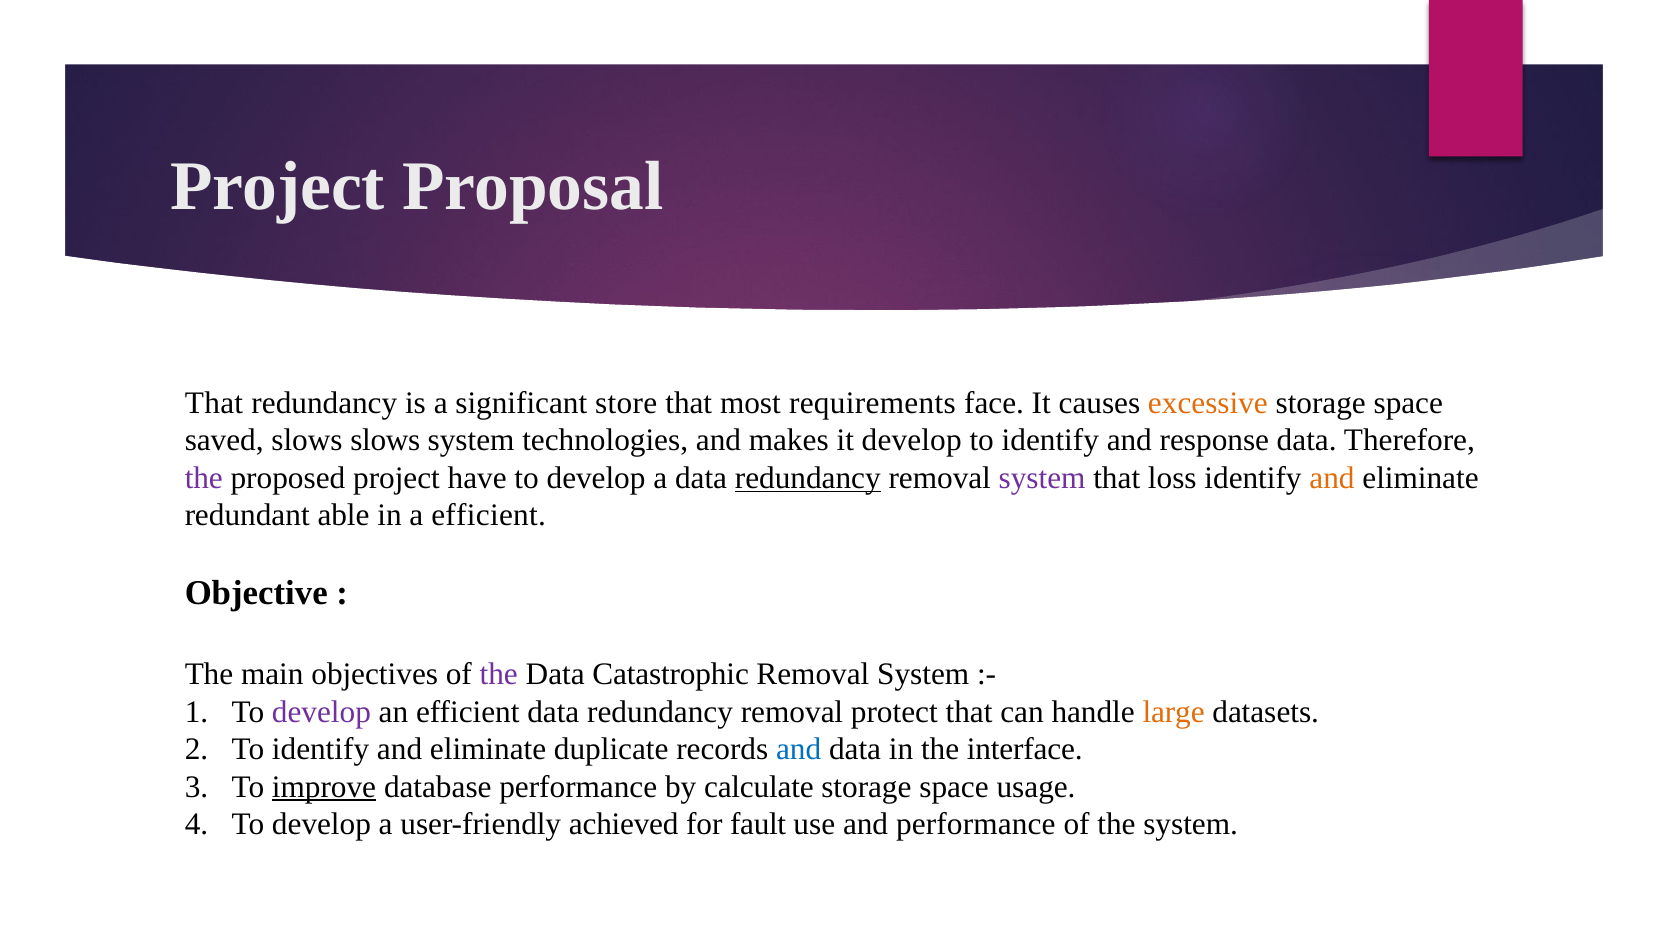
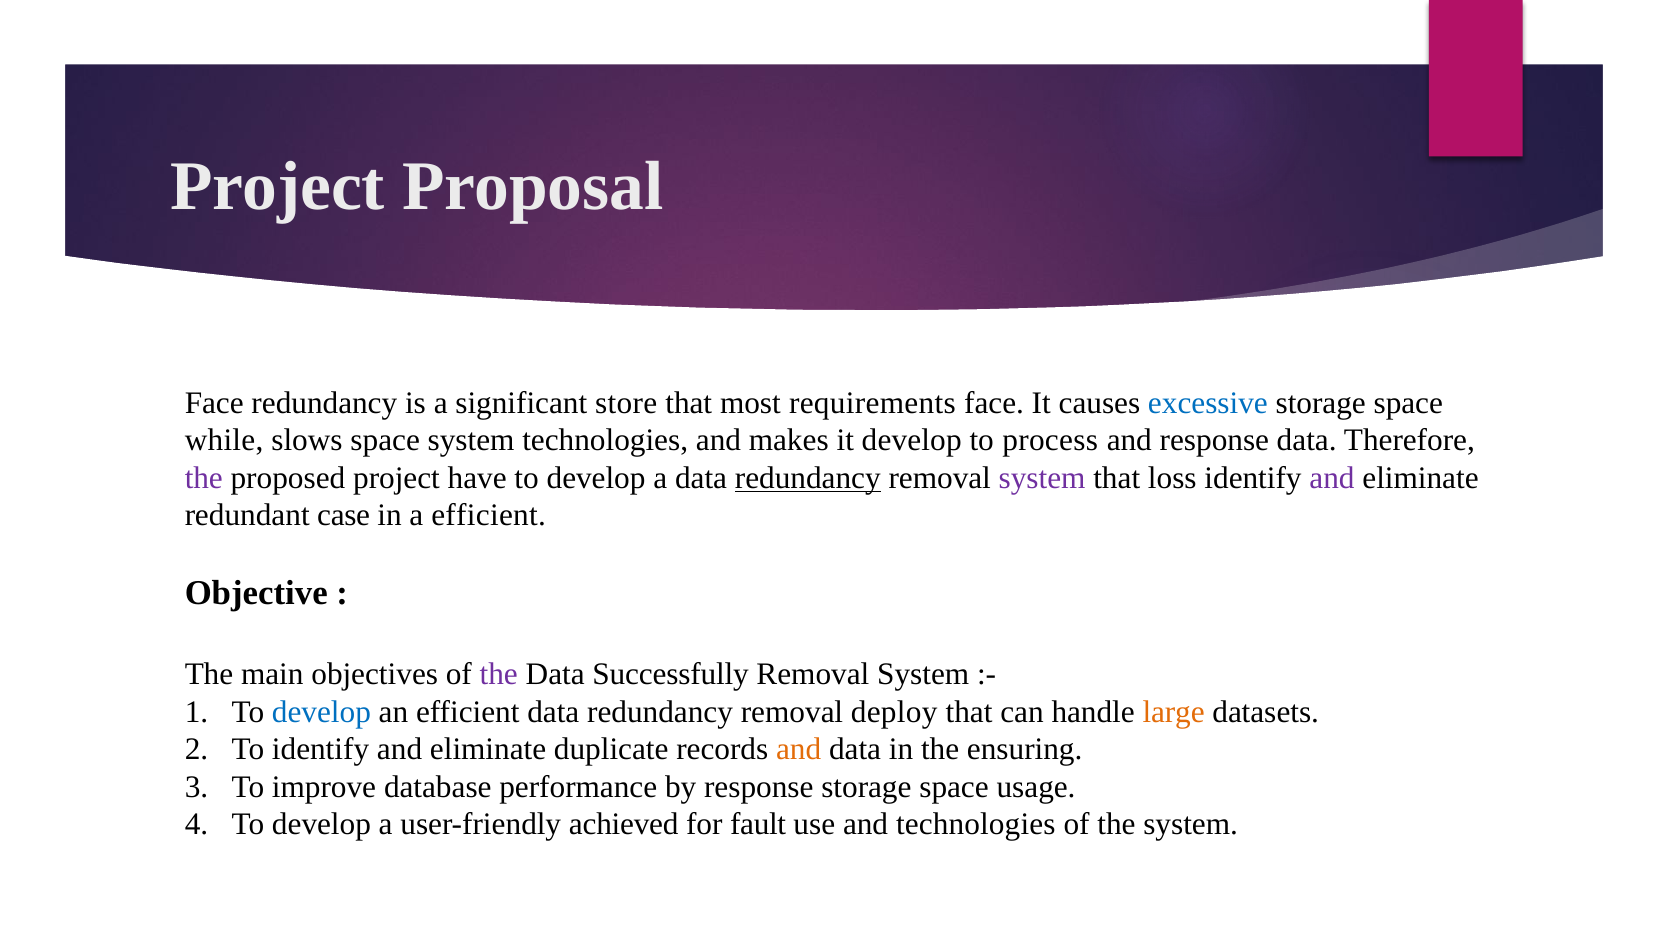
That: That -> Face (214, 403)
excessive colour: orange -> blue (1208, 403)
saved: saved -> while (224, 440)
slows slows: slows -> space (385, 440)
identify: identify -> process (1050, 440)
and colour: orange -> purple (1332, 478)
able: able -> case (344, 516)
Catastrophic: Catastrophic -> Successfully (671, 674)
develop colour: purple -> blue (321, 712)
protect: protect -> deploy (894, 712)
and colour: blue -> orange (799, 749)
interface: interface -> ensuring (1025, 749)
improve underline: present -> none (324, 787)
by calculate: calculate -> response (759, 787)
and performance: performance -> technologies (976, 824)
